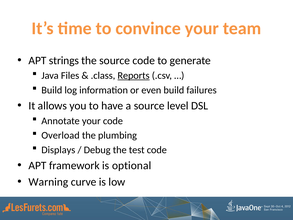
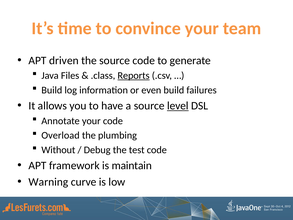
strings: strings -> driven (64, 60)
level underline: none -> present (178, 106)
Displays: Displays -> Without (58, 150)
optional: optional -> maintain (132, 165)
